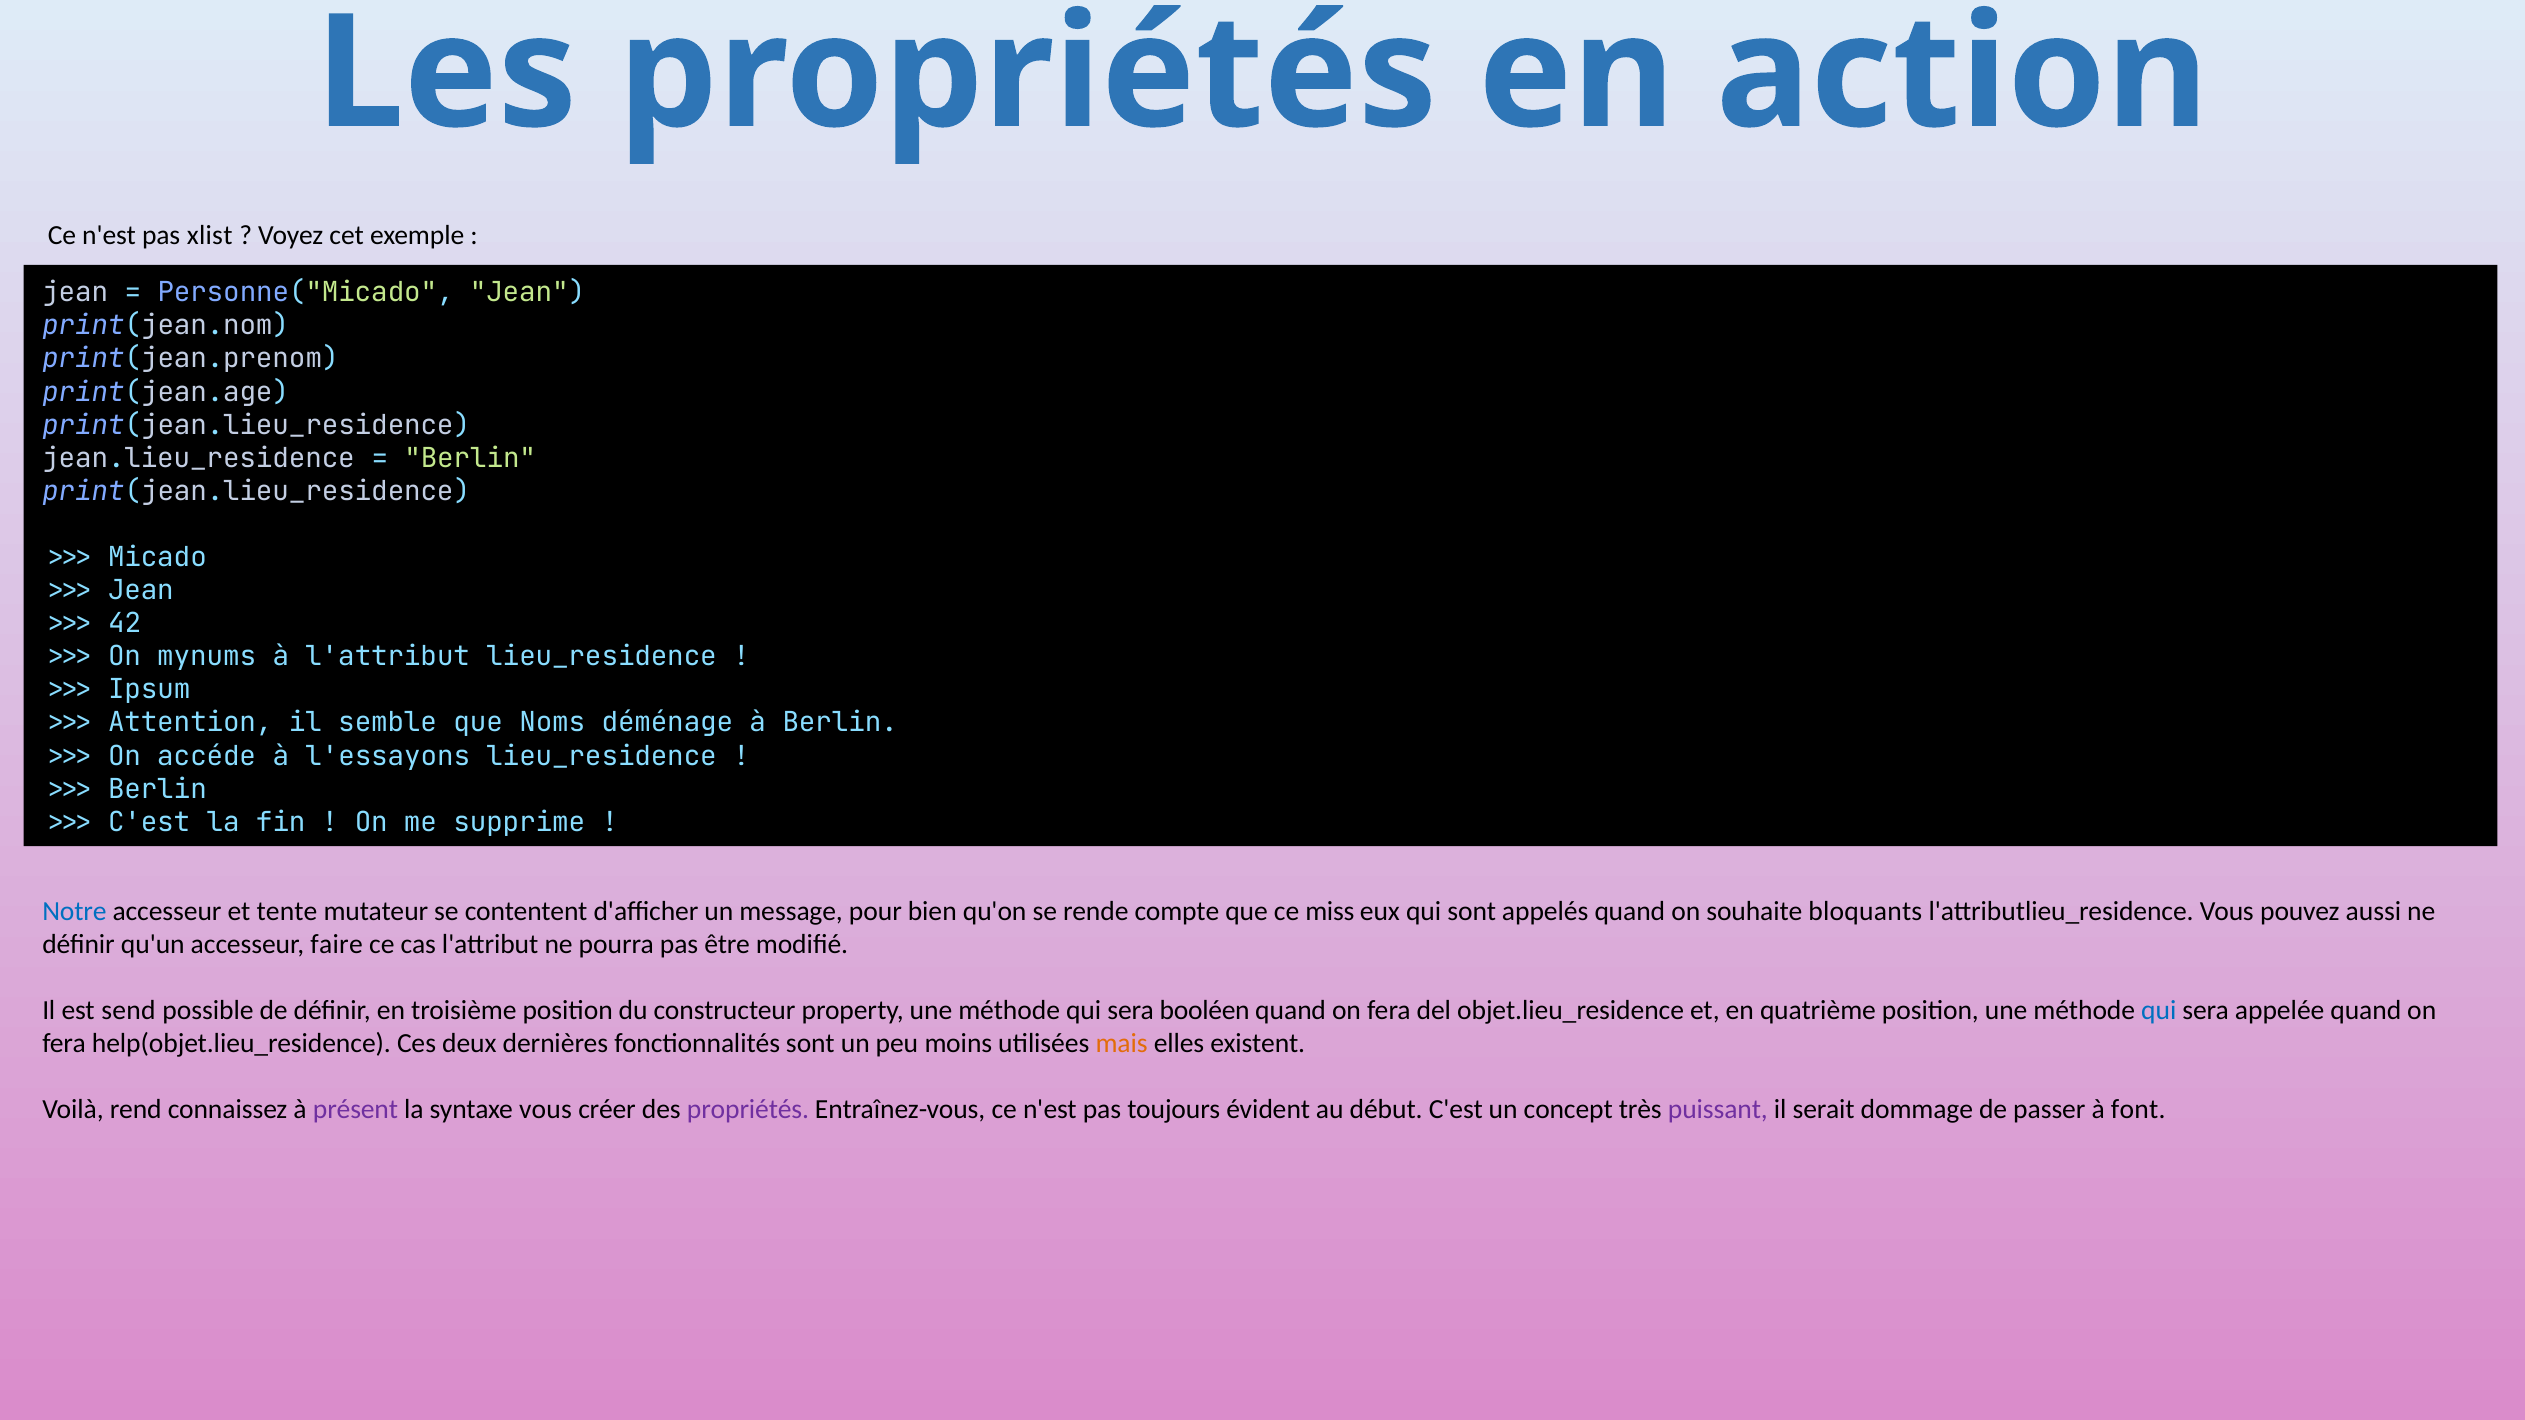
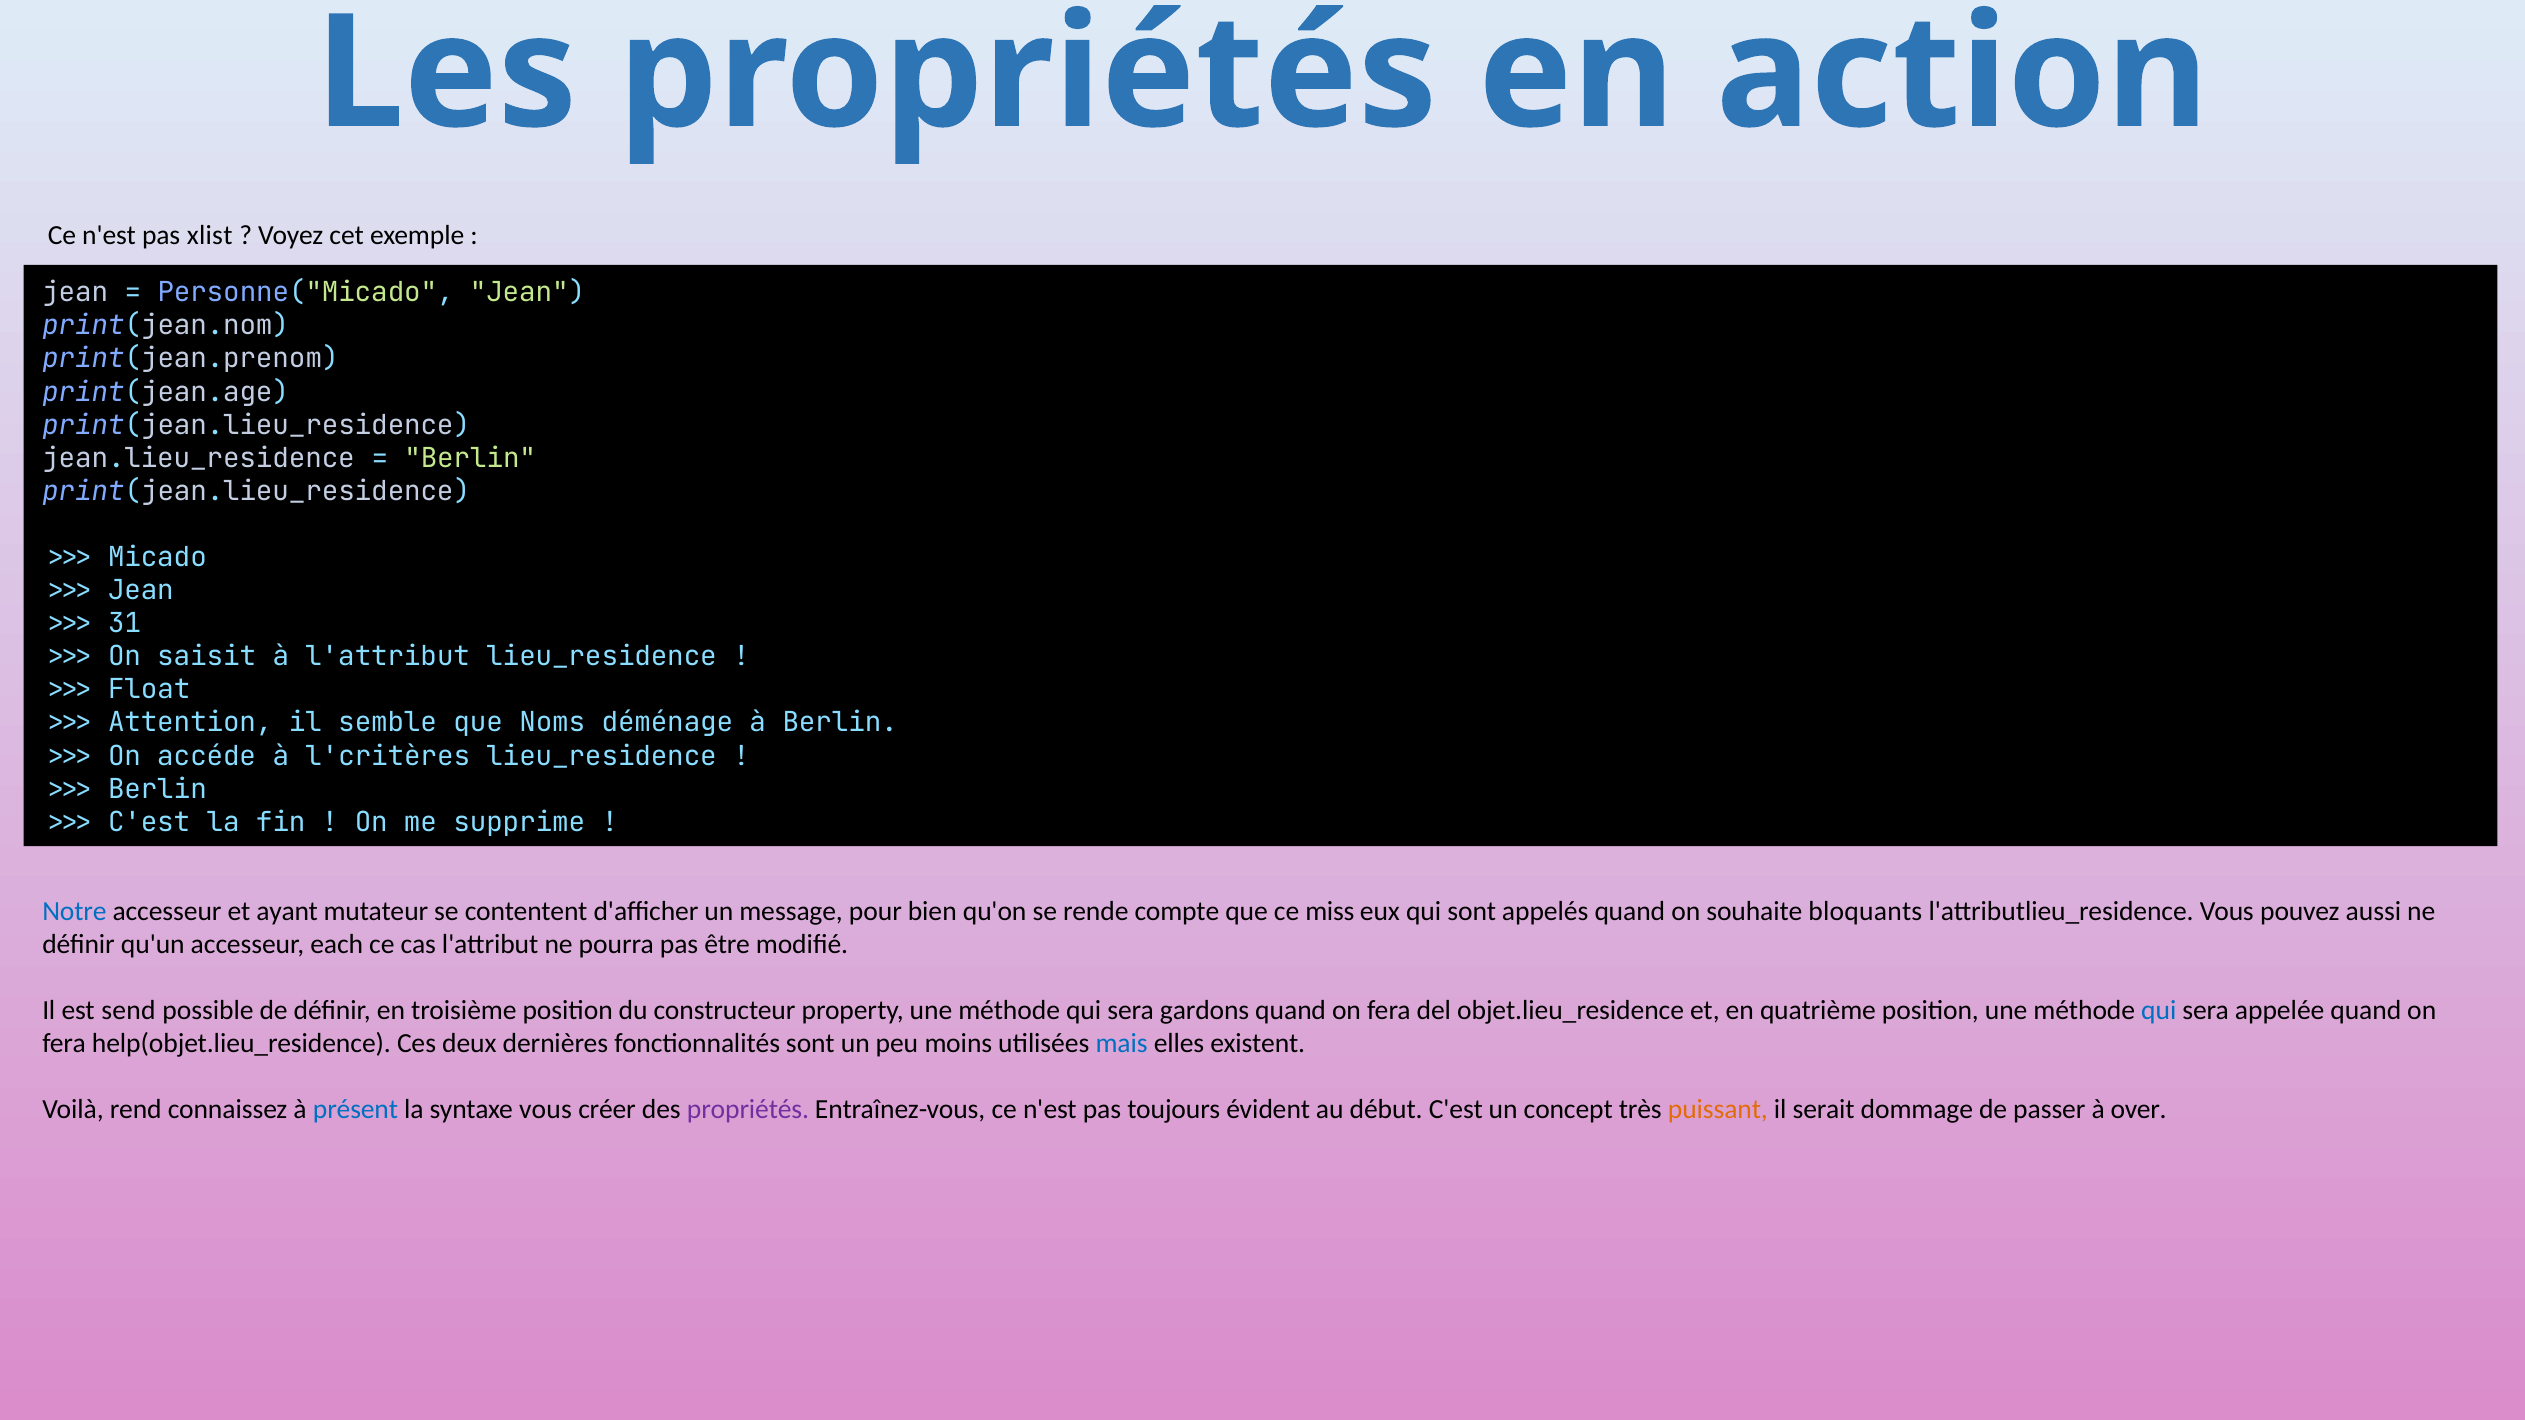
42: 42 -> 31 (125, 624)
mynums: mynums -> saisit (207, 657)
Ipsum: Ipsum -> Float (149, 690)
l'essayons: l'essayons -> l'critères (388, 756)
tente: tente -> ayant (287, 911)
faire: faire -> each (337, 944)
booléen: booléen -> gardons (1205, 1011)
mais colour: orange -> blue (1122, 1044)
présent colour: purple -> blue (355, 1110)
puissant colour: purple -> orange (1718, 1110)
font: font -> over (2139, 1110)
